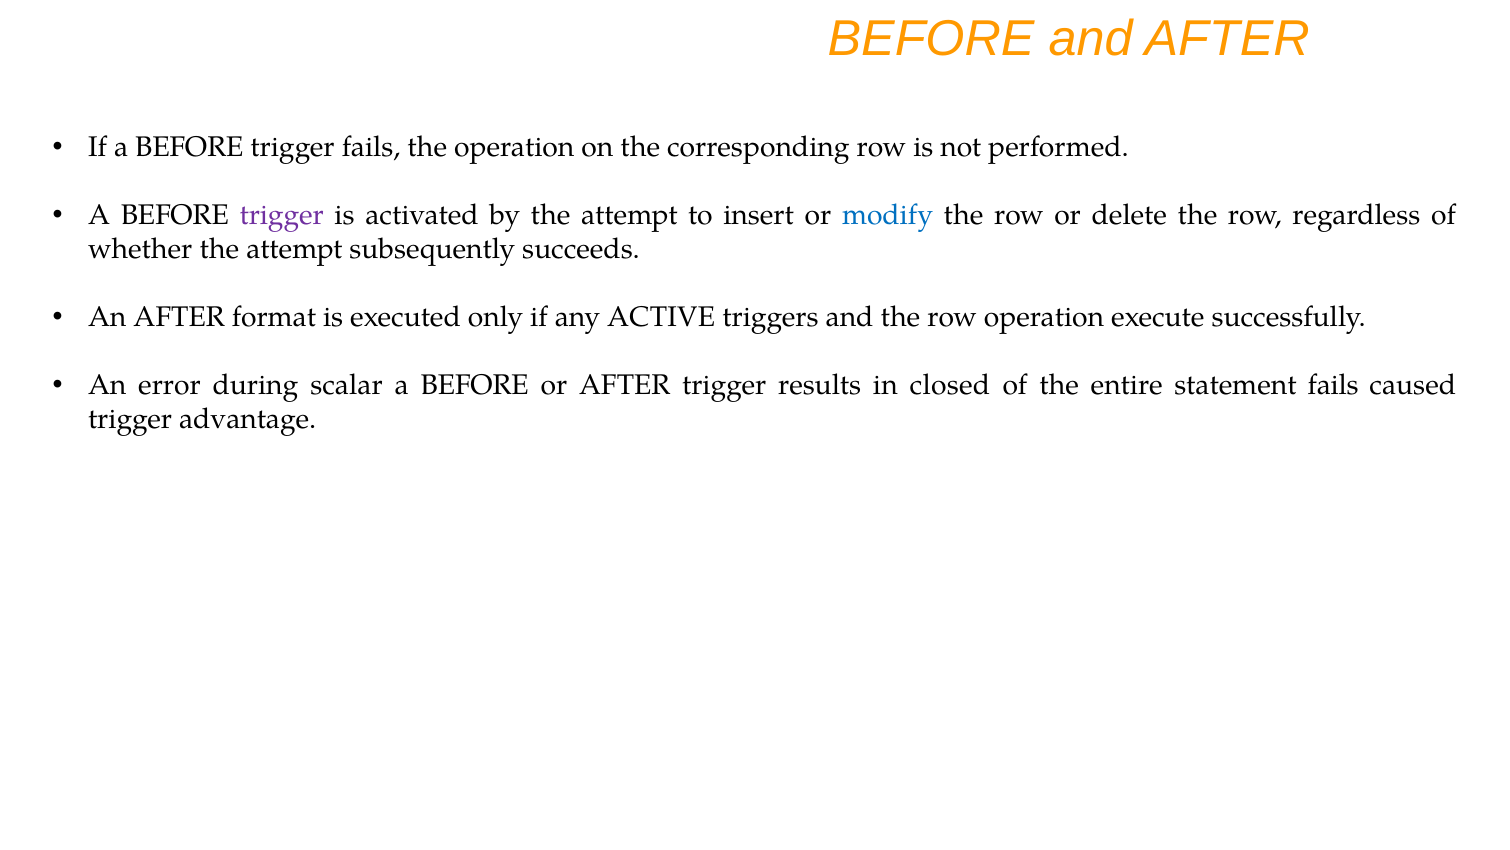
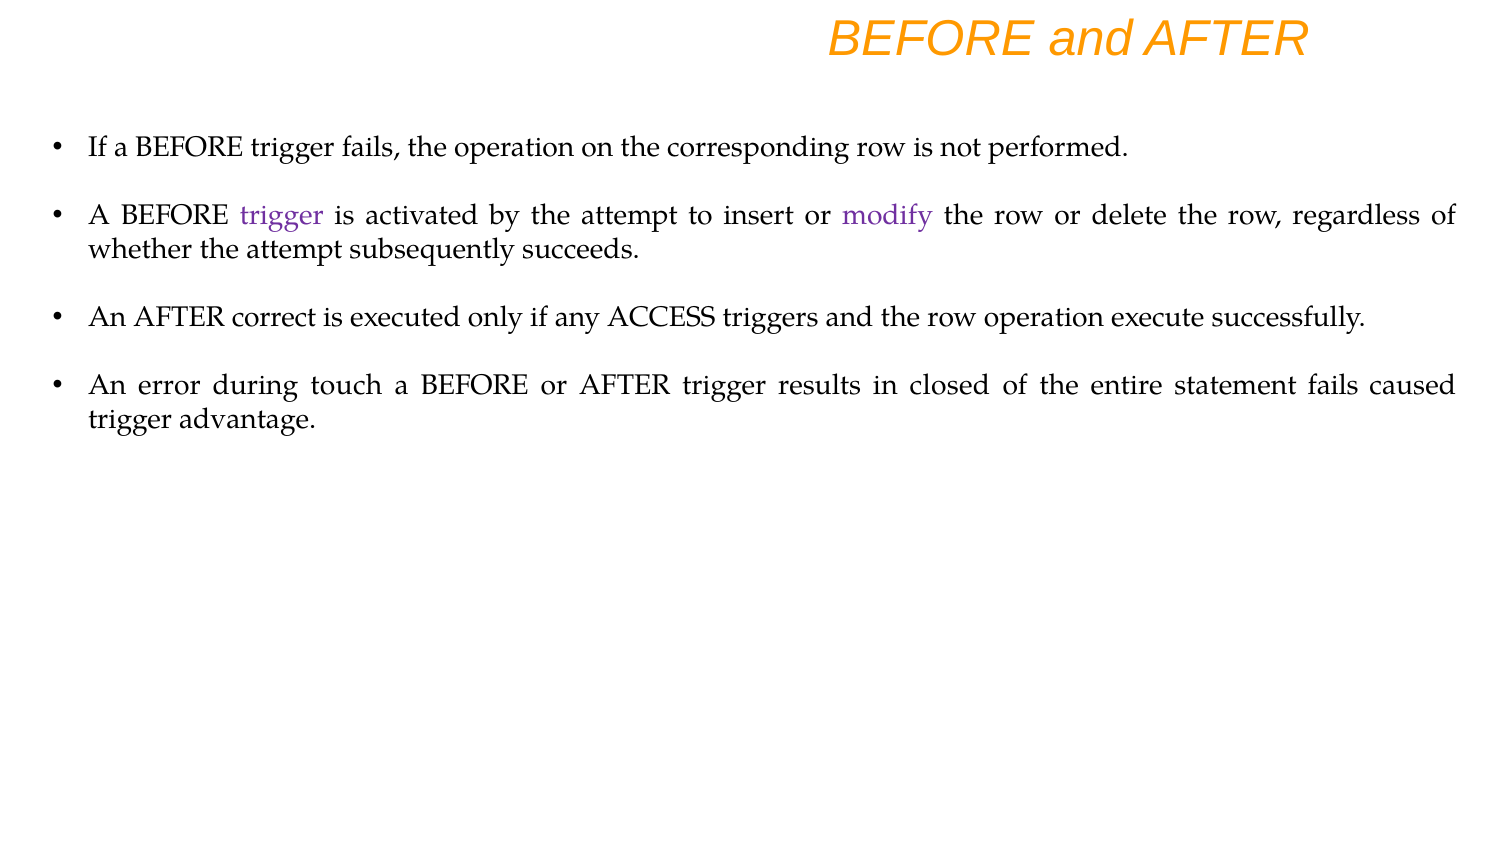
modify colour: blue -> purple (888, 215)
format: format -> correct (274, 317)
ACTIVE: ACTIVE -> ACCESS (661, 317)
scalar: scalar -> touch (346, 385)
